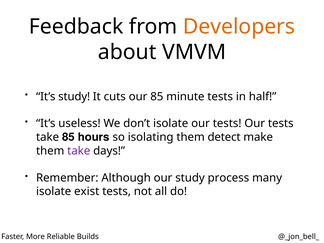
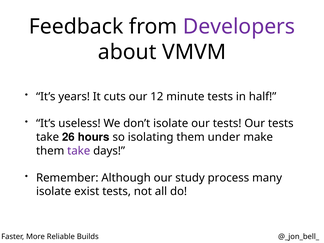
Developers colour: orange -> purple (239, 27)
It’s study: study -> years (74, 97)
our 85: 85 -> 12 (157, 97)
take 85: 85 -> 26 (68, 137)
detect: detect -> under (224, 137)
